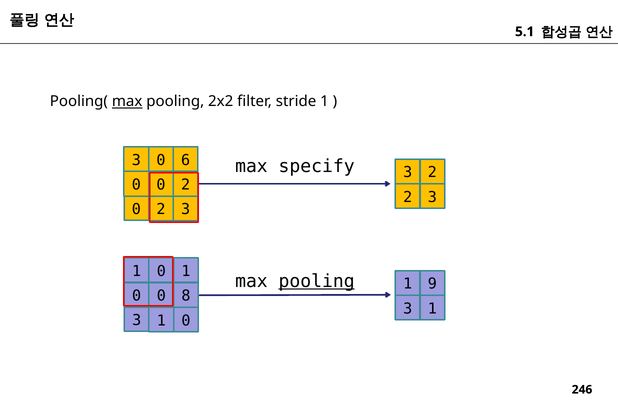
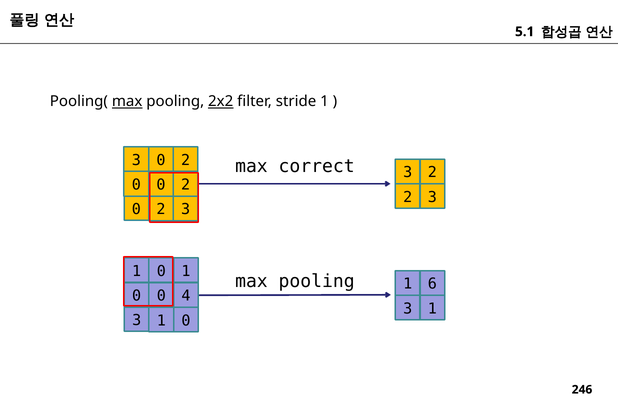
2x2 underline: none -> present (221, 101)
3 0 6: 6 -> 2 (186, 160)
specify: specify -> correct (317, 166)
pooling underline: present -> none (317, 281)
9: 9 -> 6 (432, 284)
8: 8 -> 4 (186, 296)
